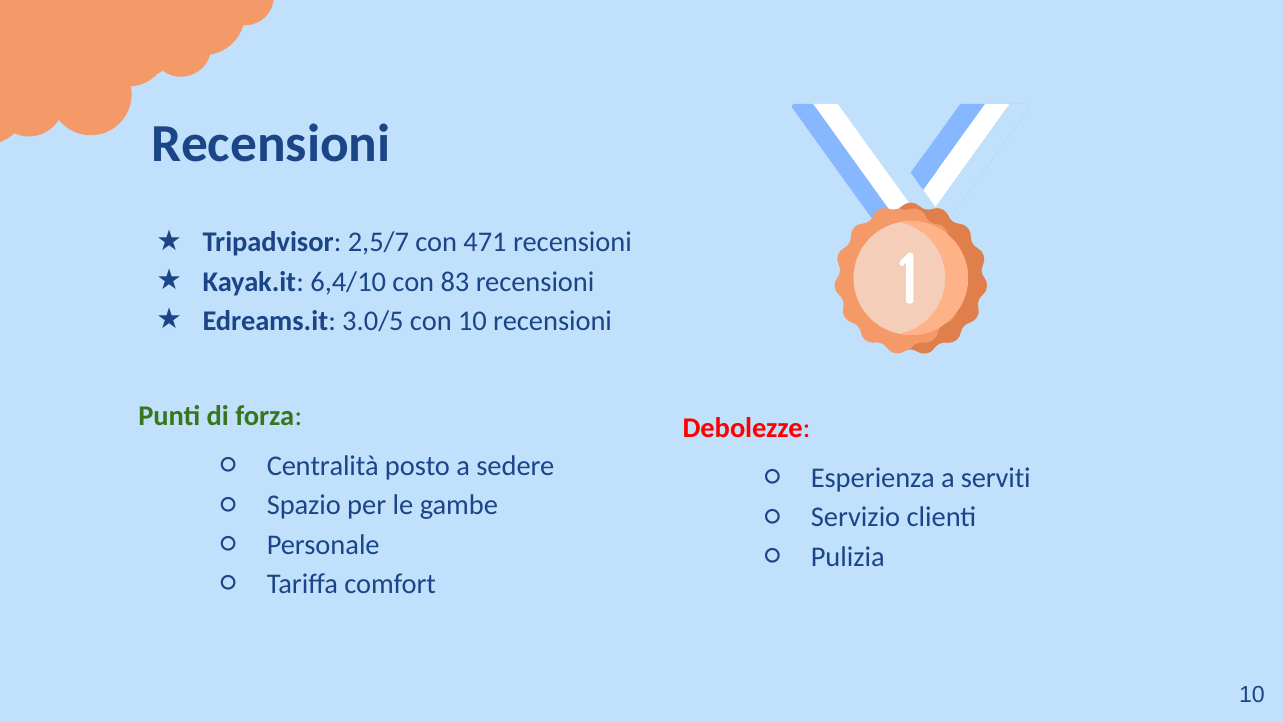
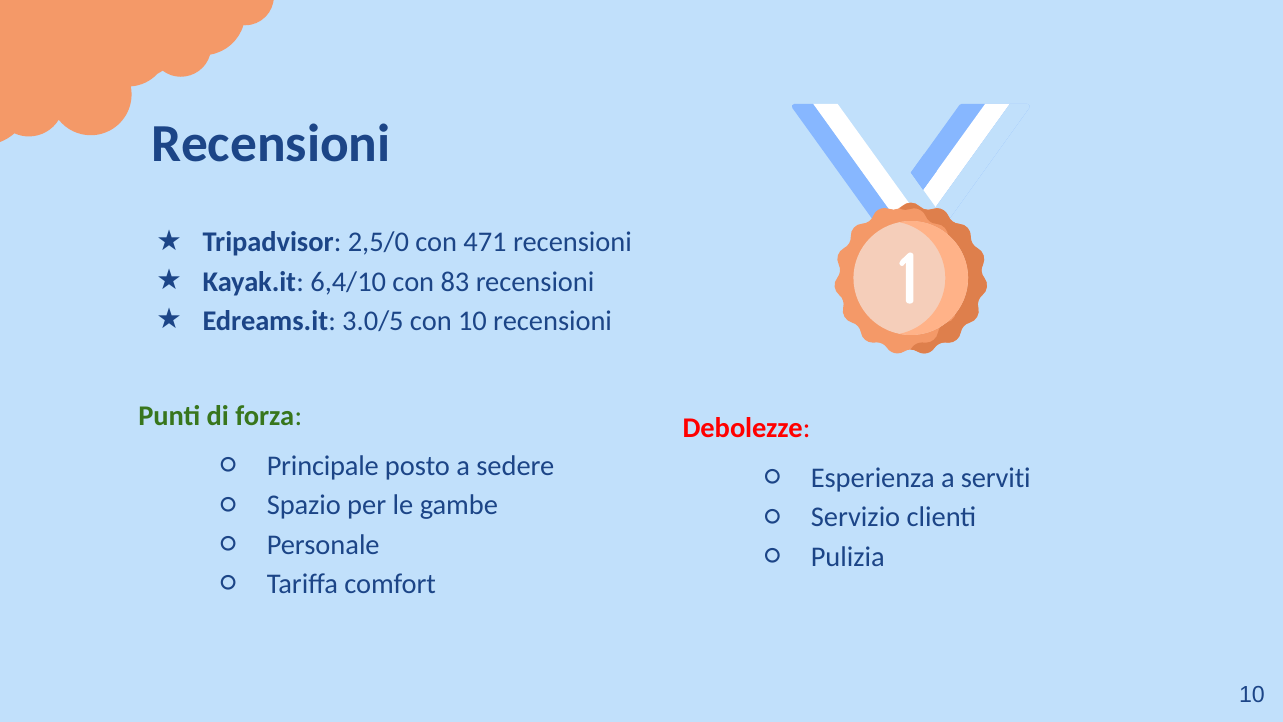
2,5/7: 2,5/7 -> 2,5/0 (378, 242)
Centralità: Centralità -> Principale (323, 466)
